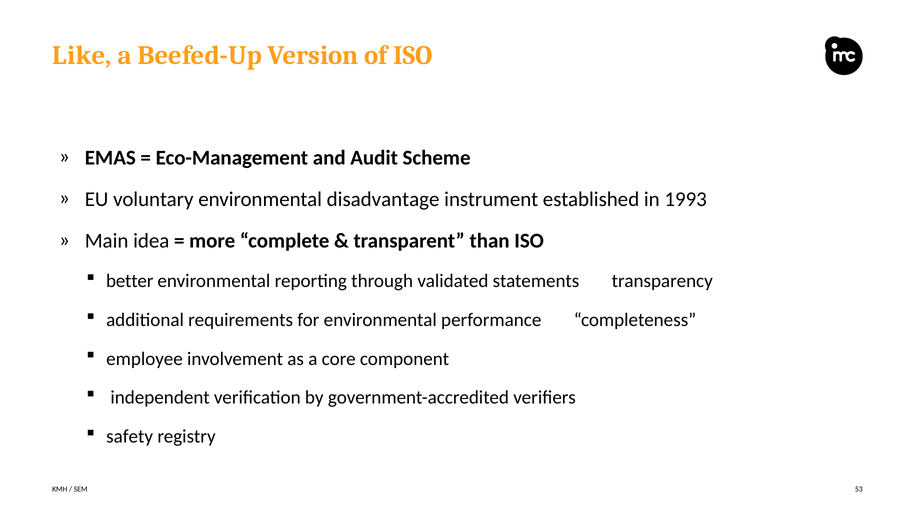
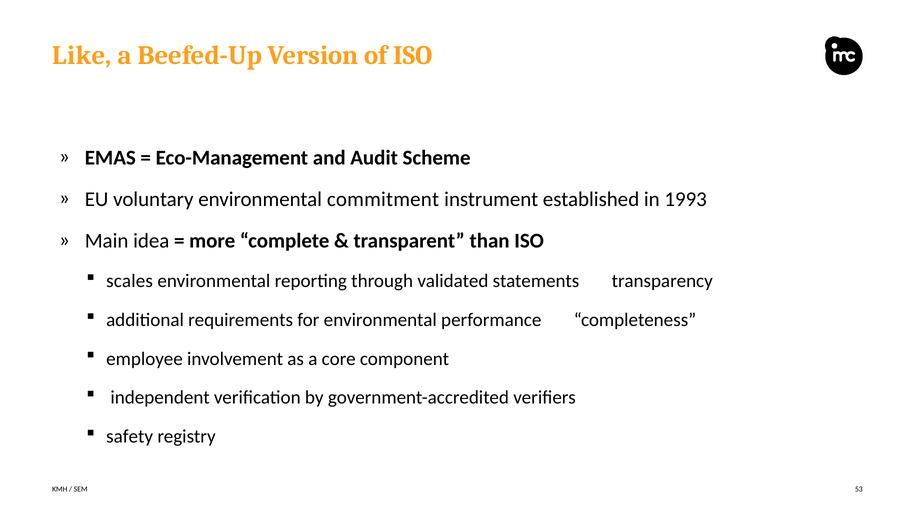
disadvantage: disadvantage -> commitment (383, 199)
better: better -> scales (130, 281)
